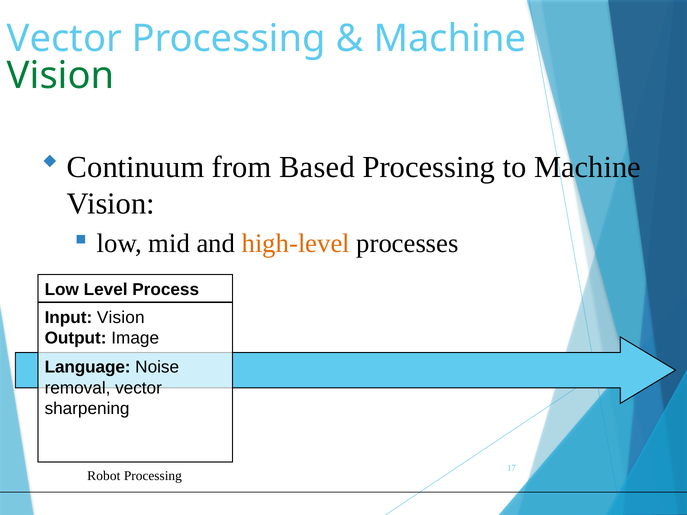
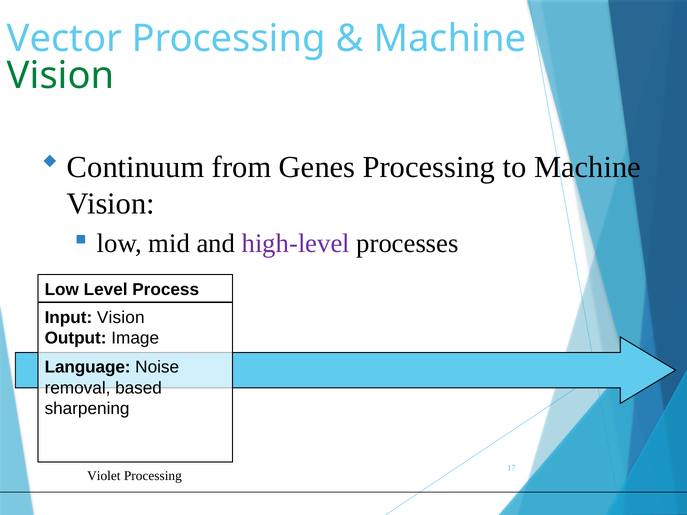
Based: Based -> Genes (317, 167)
high-level colour: orange -> purple (296, 243)
removal vector: vector -> based (139, 388)
Robot: Robot -> Violet (104, 476)
